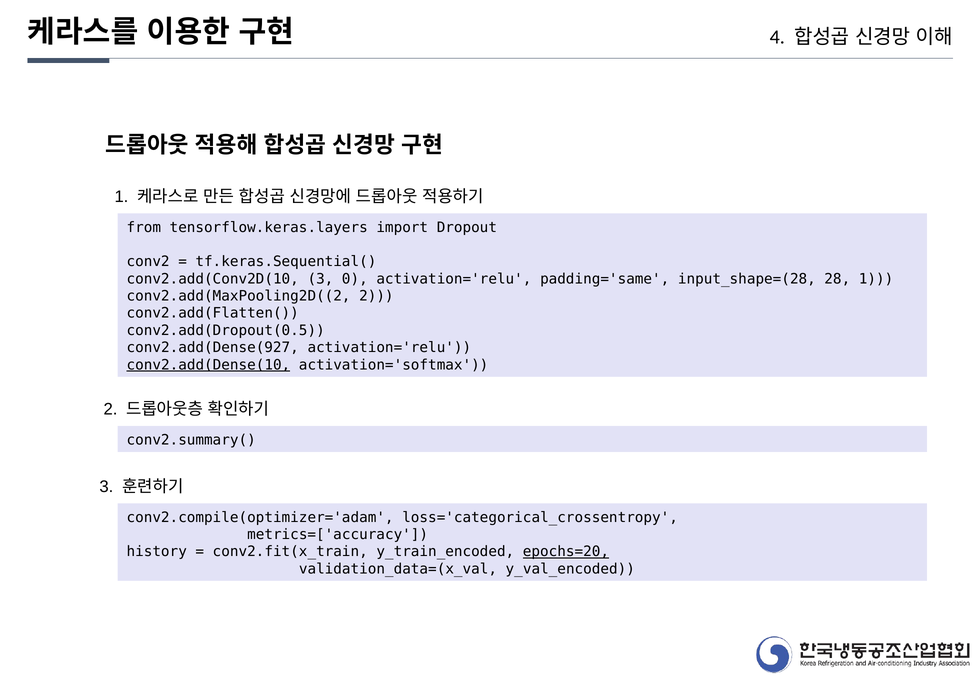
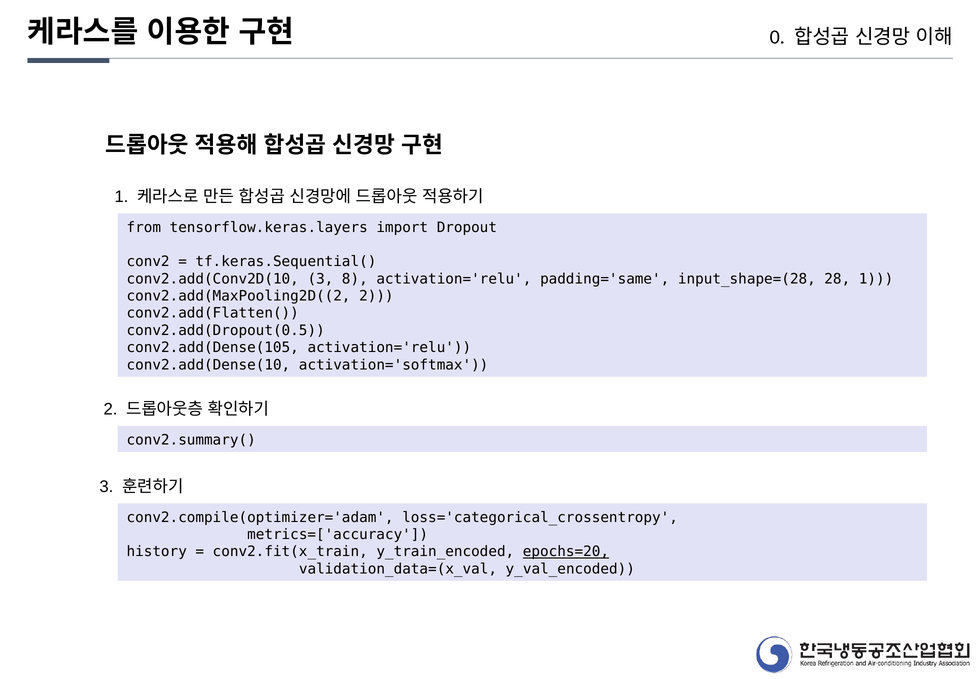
4: 4 -> 0 (777, 37)
0: 0 -> 8 (355, 279)
conv2.add(Dense(927: conv2.add(Dense(927 -> conv2.add(Dense(105 (213, 347)
conv2.add(Dense(10 underline: present -> none (208, 364)
